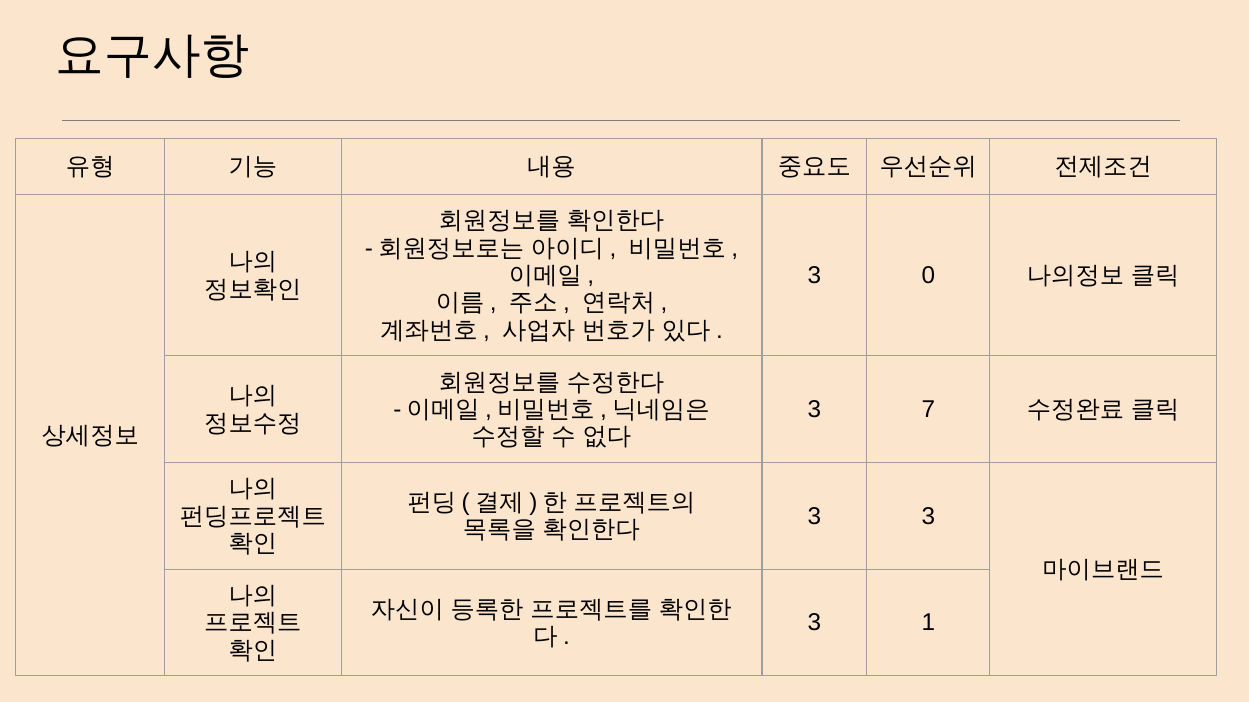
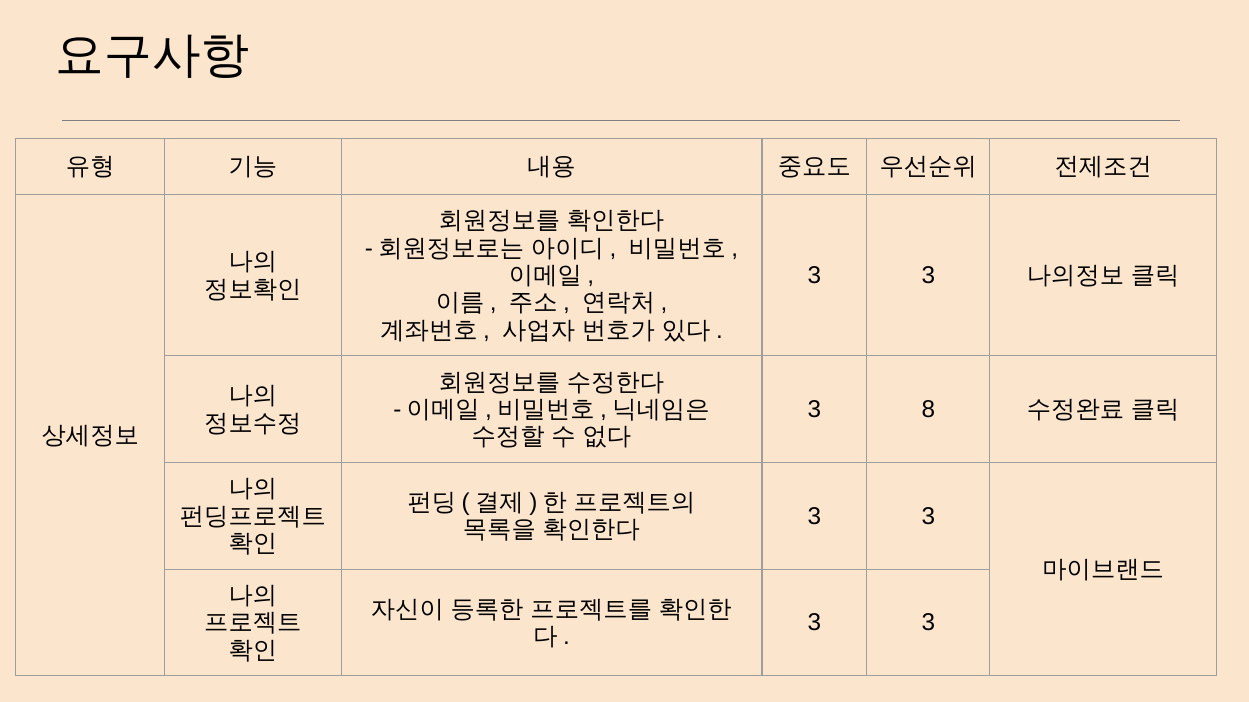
0: 0 -> 3 (928, 276)
7: 7 -> 8 (928, 410)
1: 1 -> 3 (928, 623)
